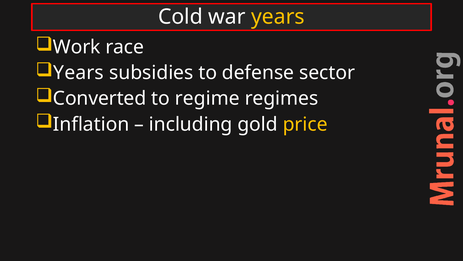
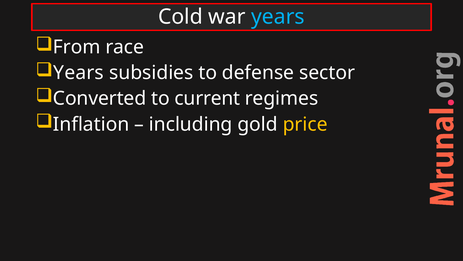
years colour: yellow -> light blue (278, 17)
Work: Work -> From (77, 47)
regime: regime -> current (207, 98)
